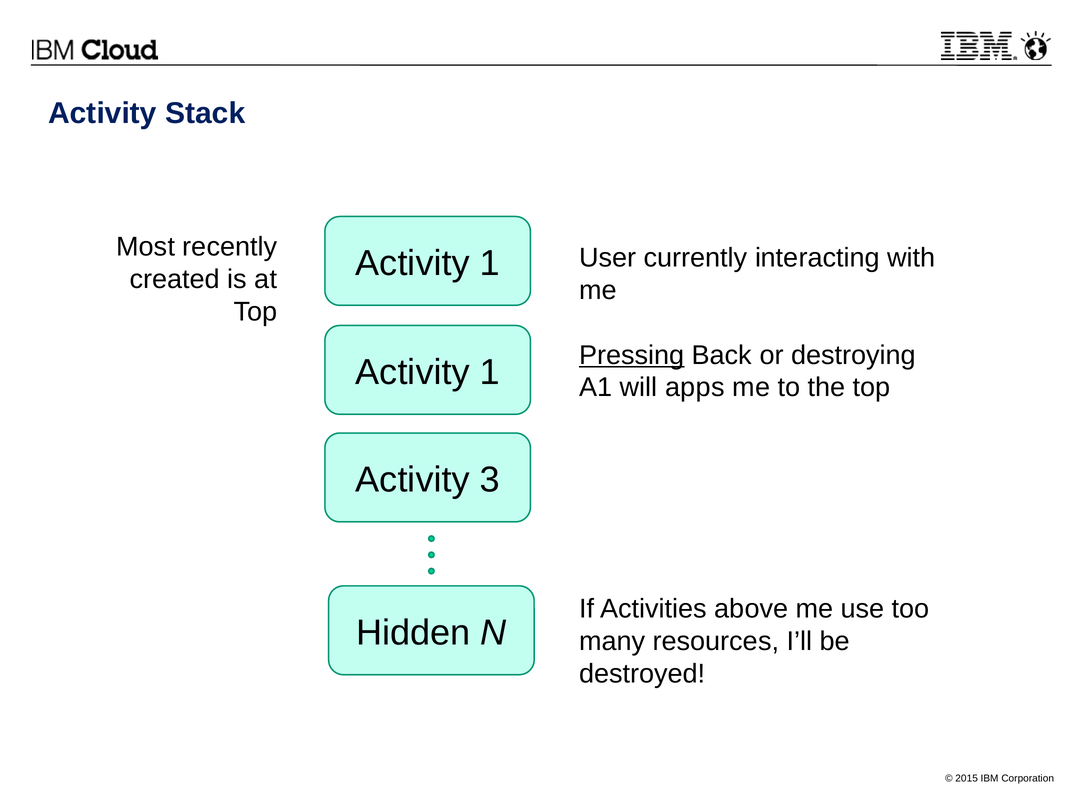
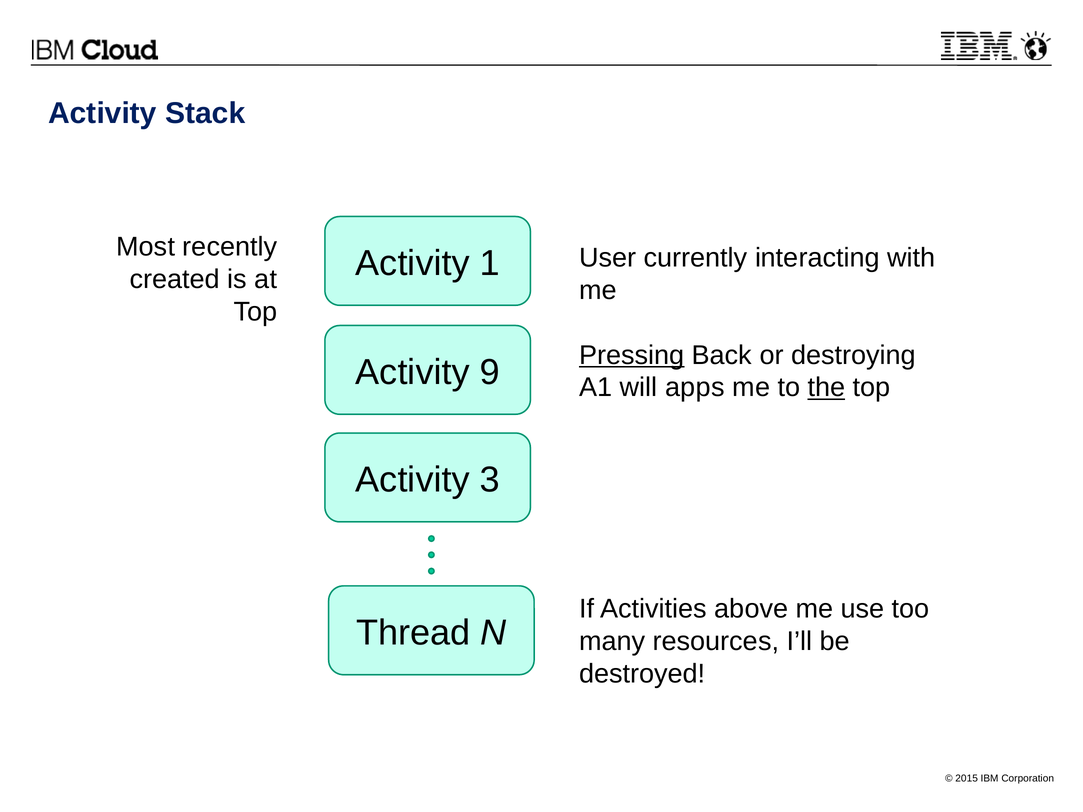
1: 1 -> 9 (490, 373)
the underline: none -> present (826, 388)
Hidden: Hidden -> Thread (413, 633)
